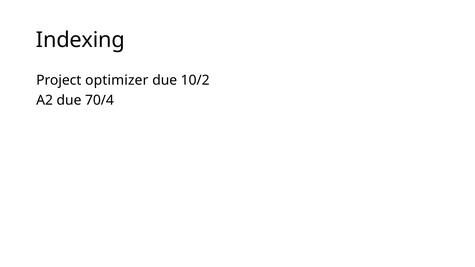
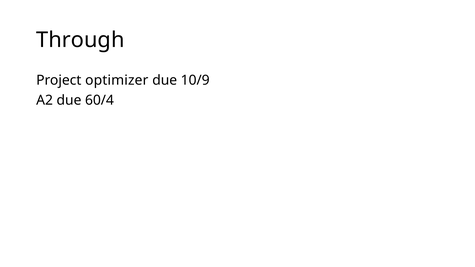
Indexing: Indexing -> Through (80, 40)
10/2: 10/2 -> 10/9 (195, 80)
70/4: 70/4 -> 60/4 (99, 100)
